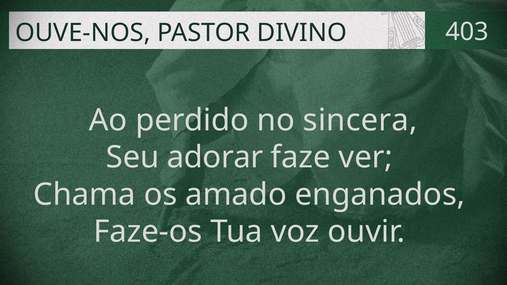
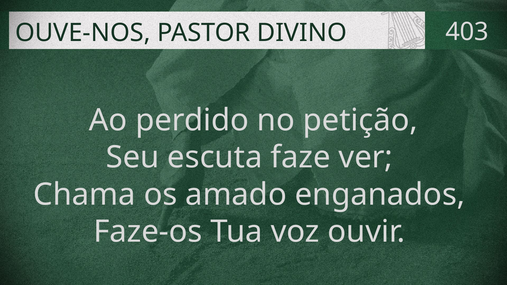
sincera: sincera -> petição (360, 120)
adorar: adorar -> escuta (215, 158)
